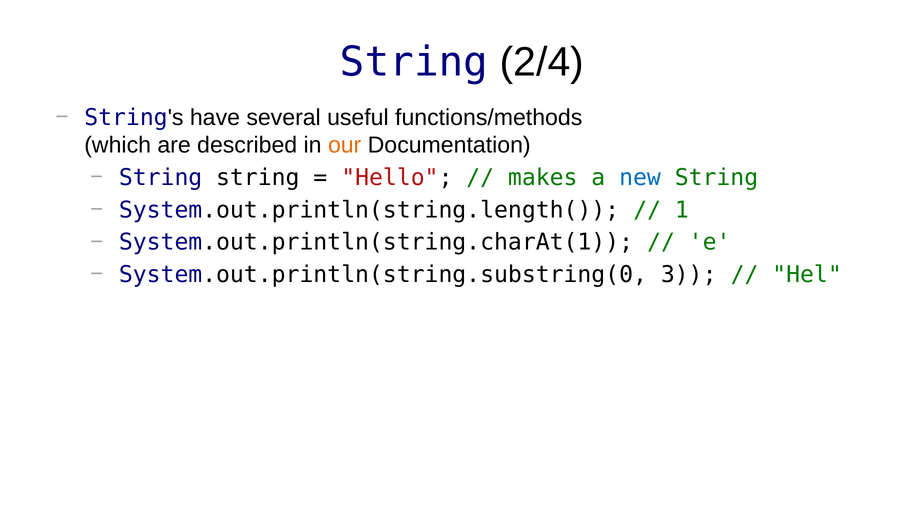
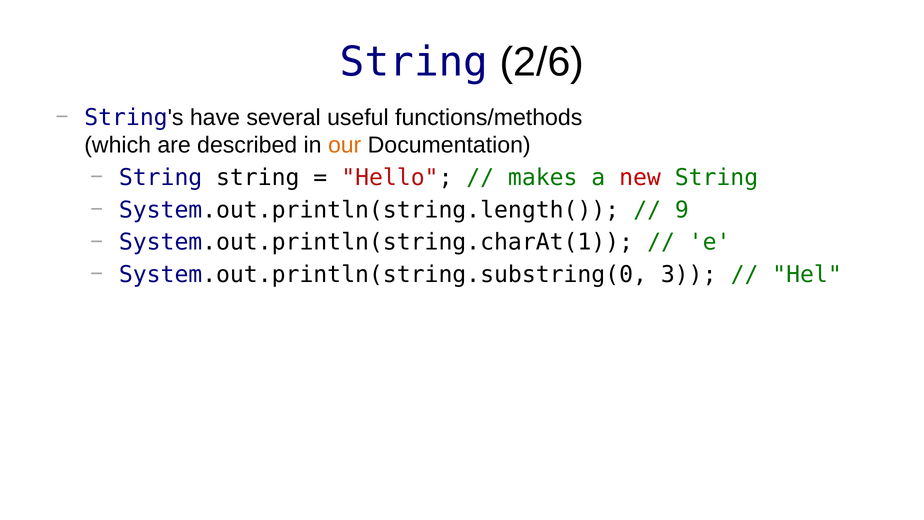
2/4: 2/4 -> 2/6 (542, 62)
new colour: blue -> red (640, 178)
1: 1 -> 9 (682, 210)
